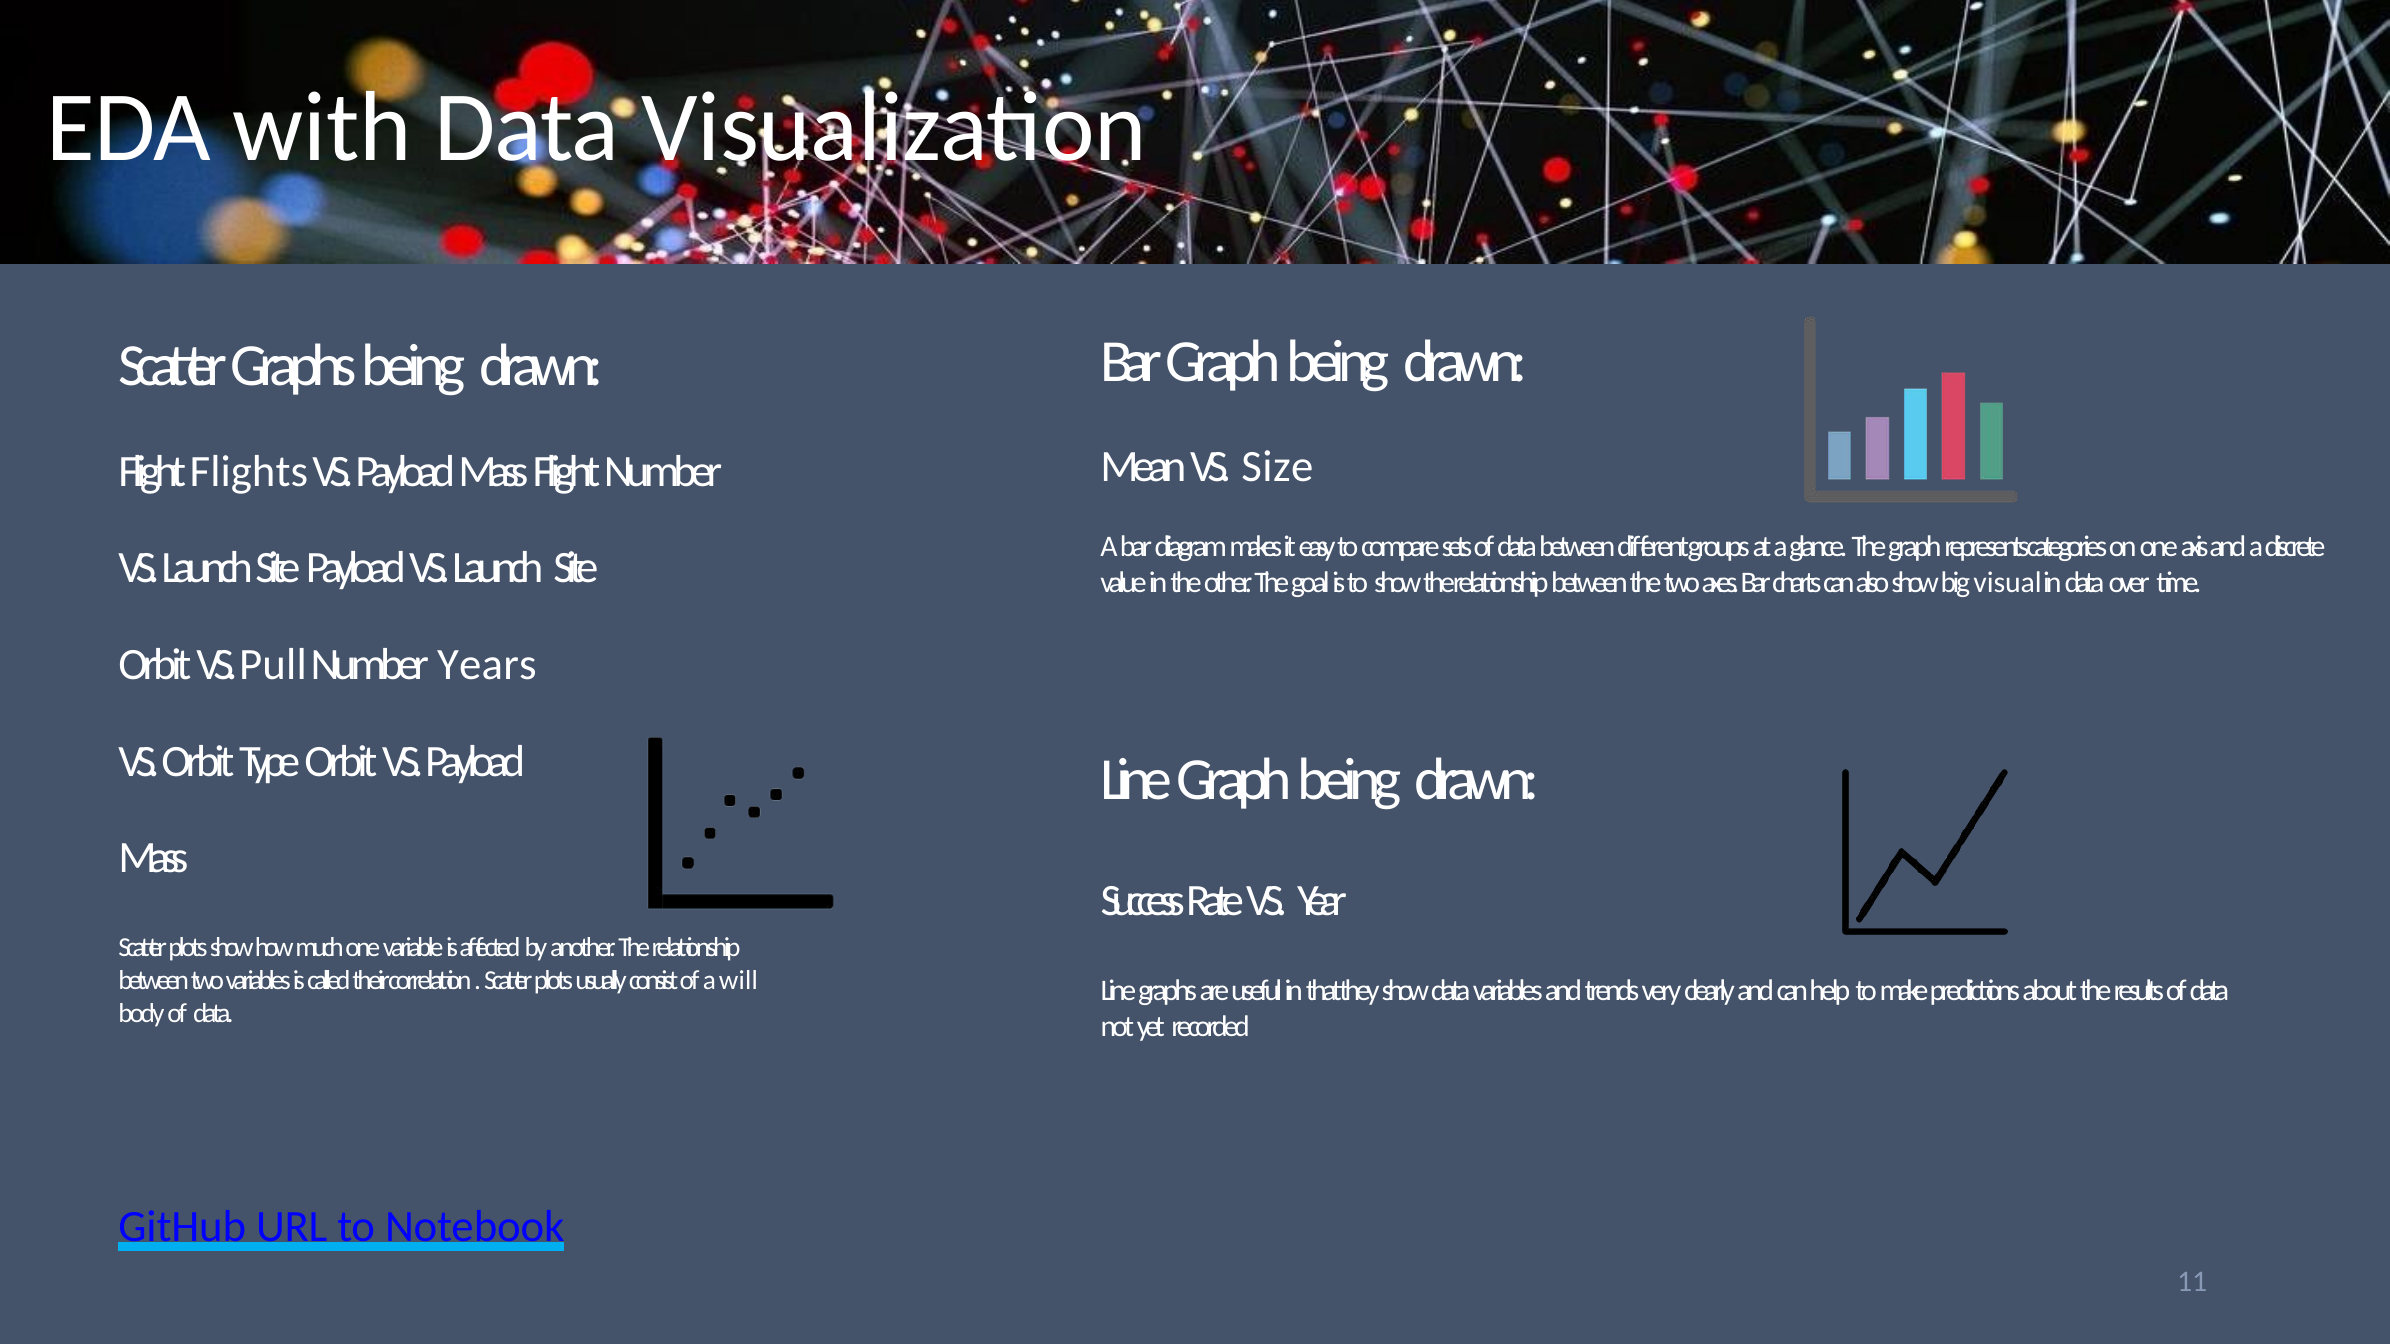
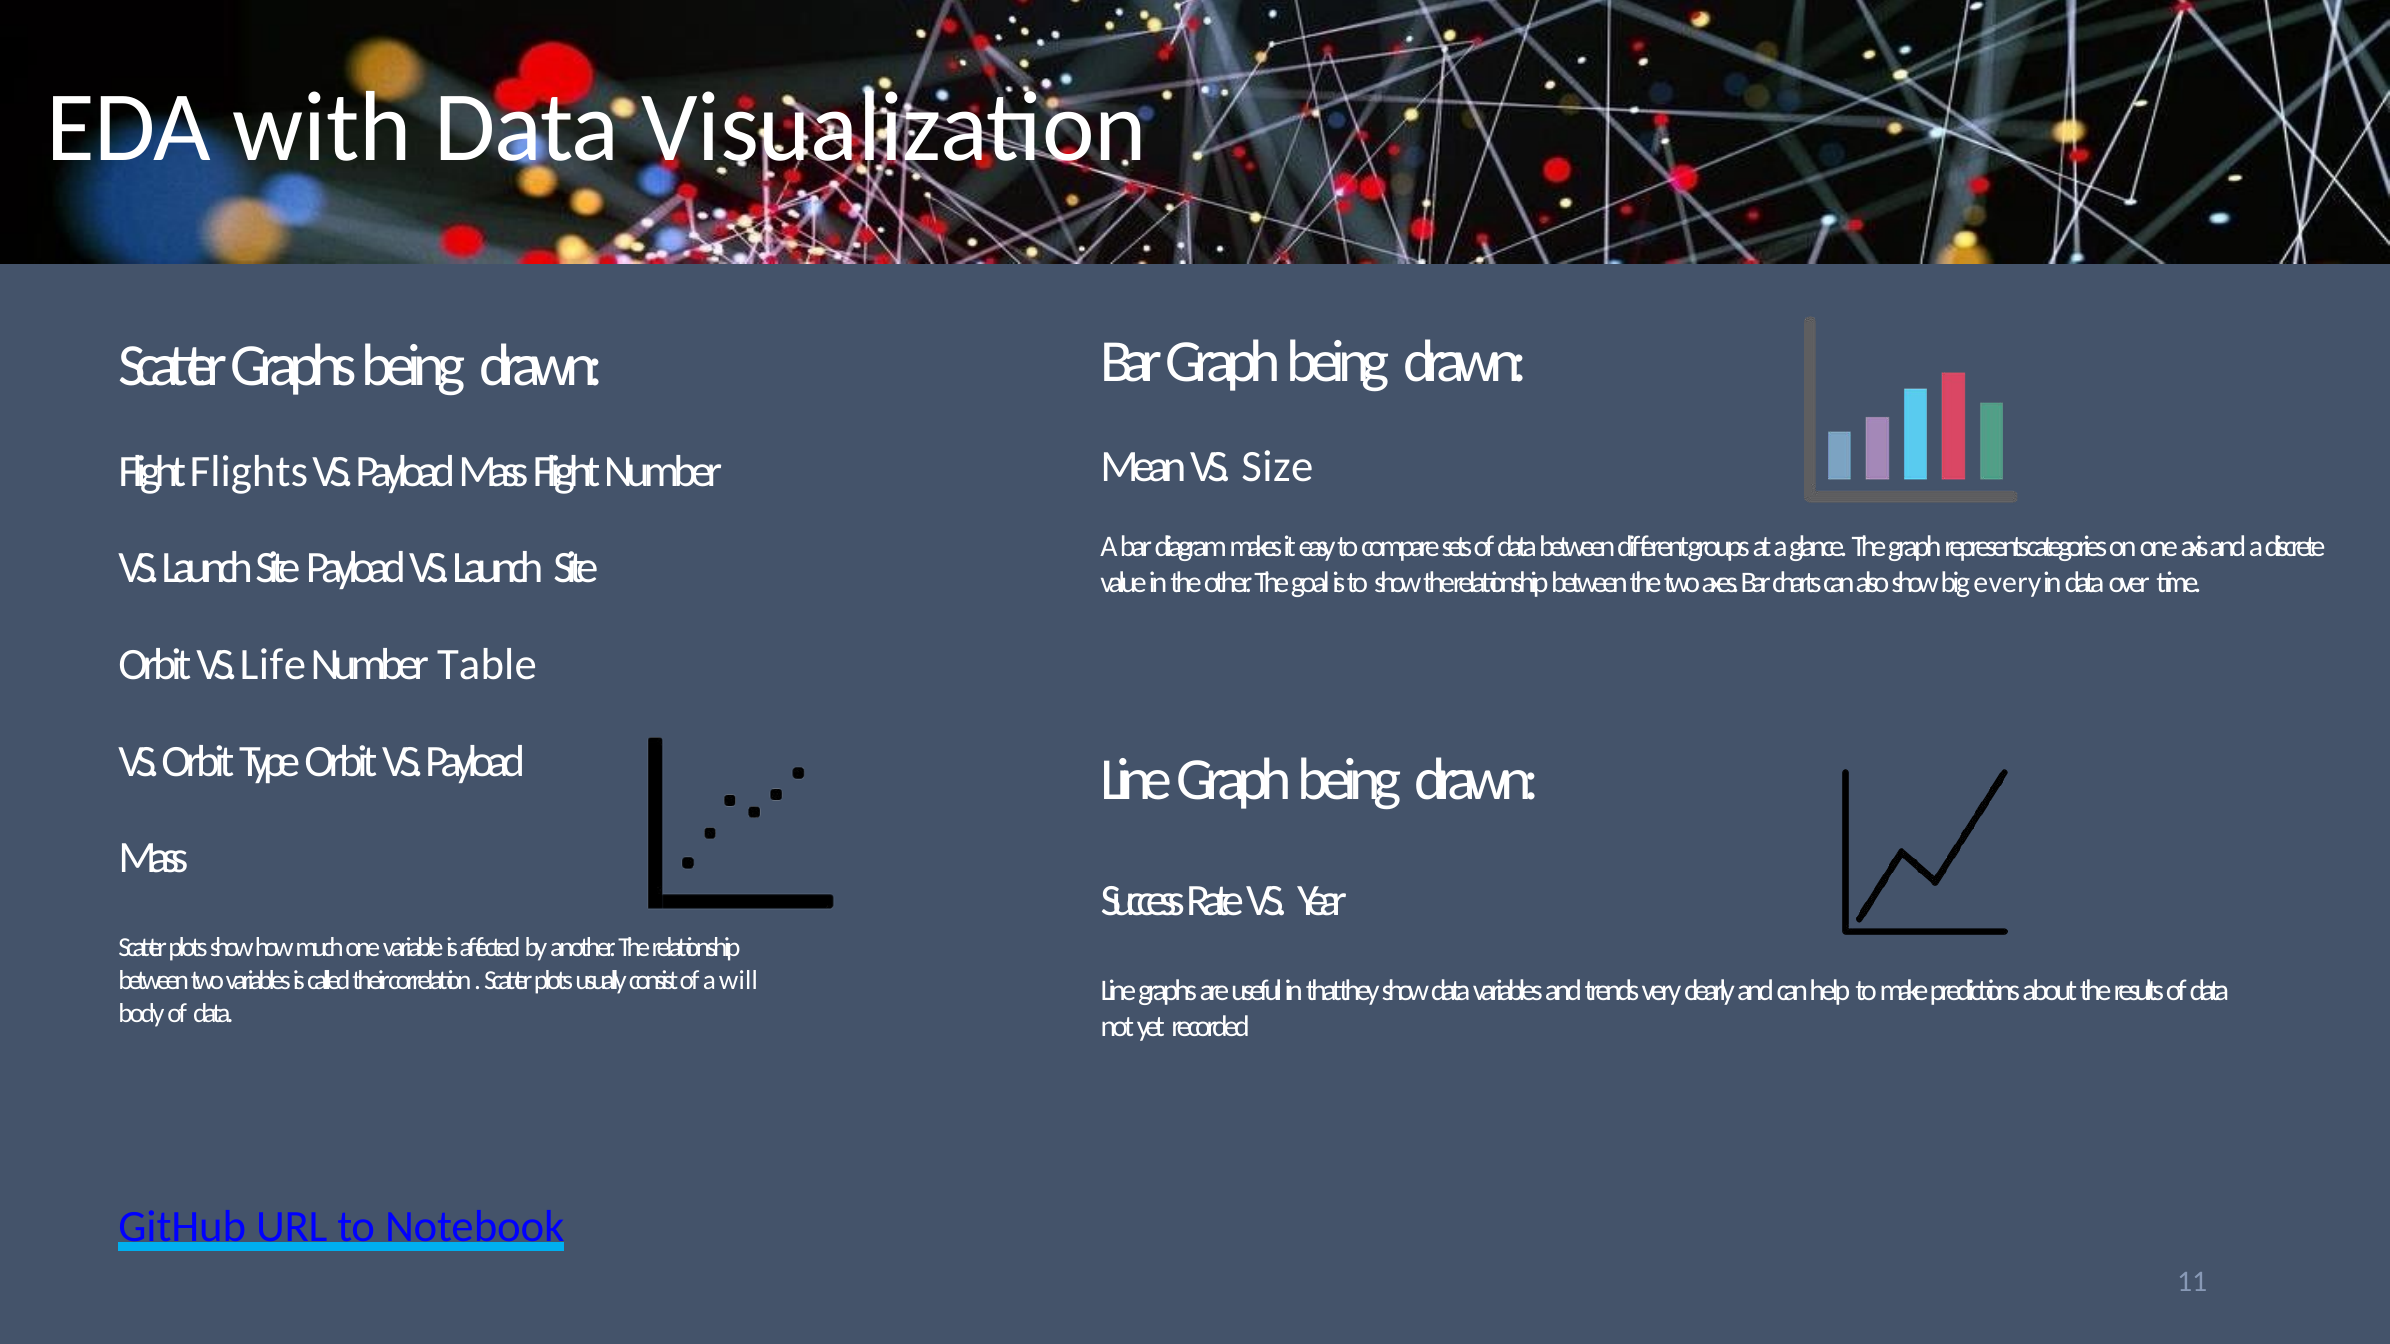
visual: visual -> every (2007, 582)
Pull: Pull -> Life (273, 665)
Years: Years -> Table (487, 665)
